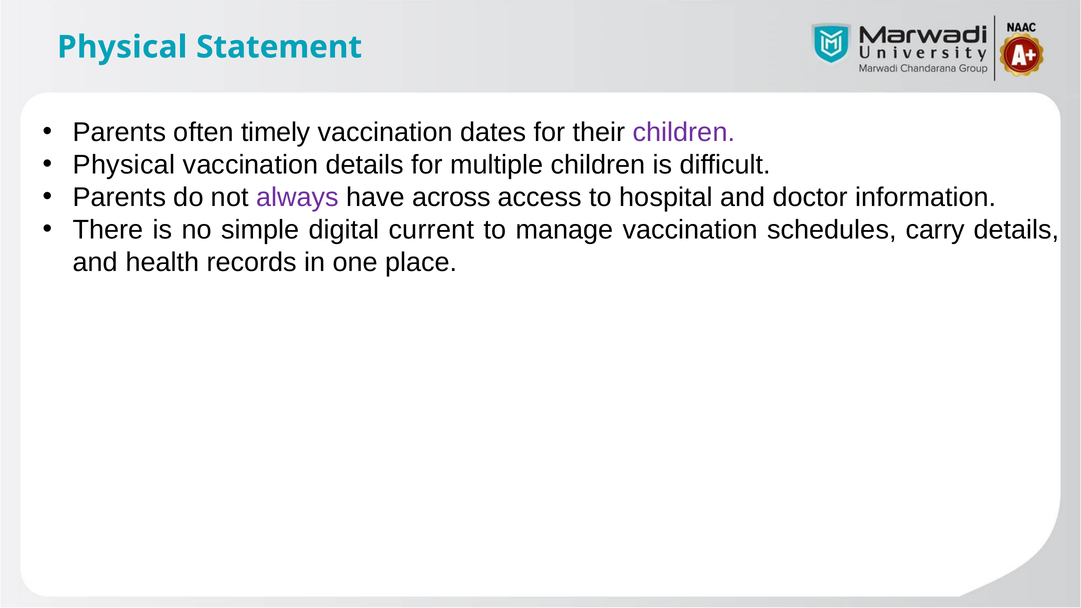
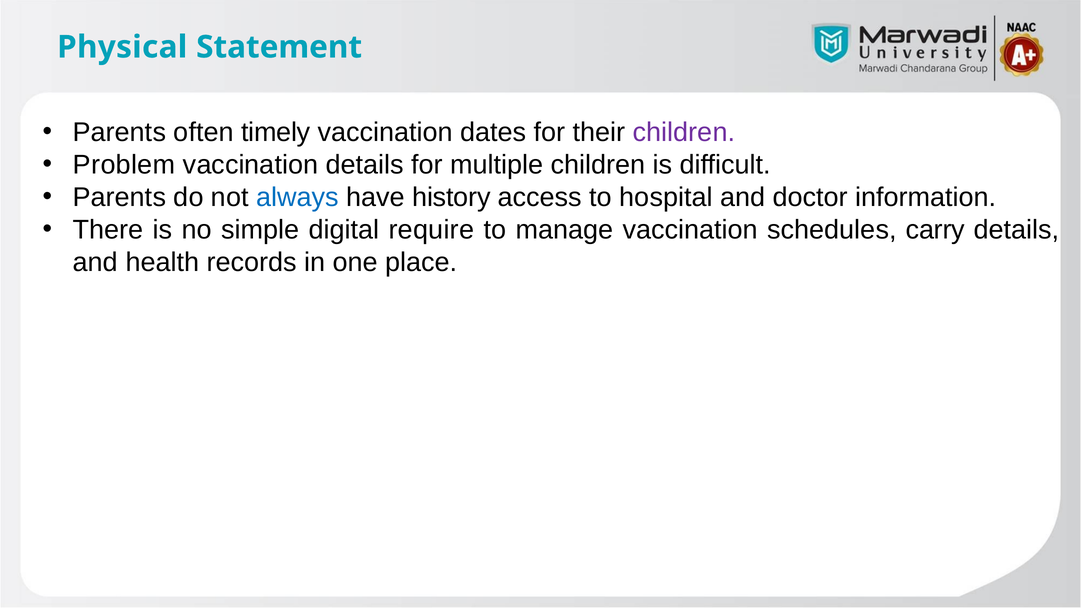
Physical: Physical -> Problem (124, 165)
always colour: purple -> blue (297, 197)
across: across -> history (451, 197)
current: current -> require (431, 230)
